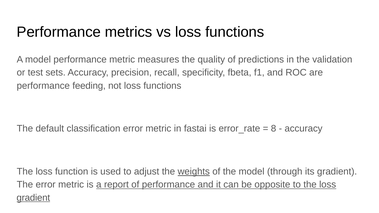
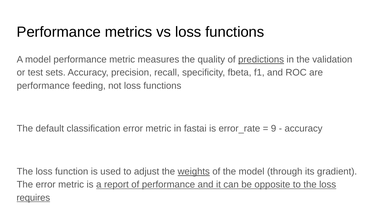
predictions underline: none -> present (261, 60)
8: 8 -> 9 (274, 129)
gradient: gradient -> requires (33, 198)
